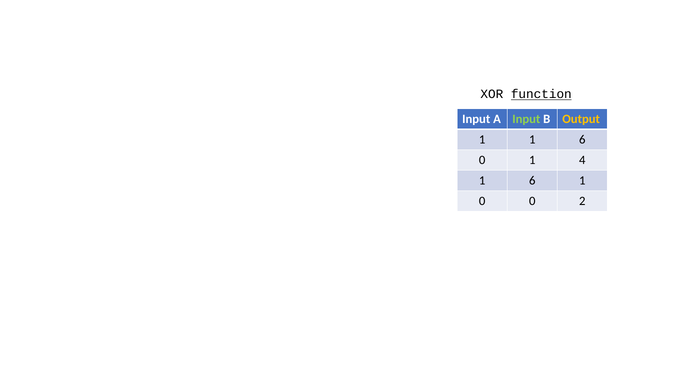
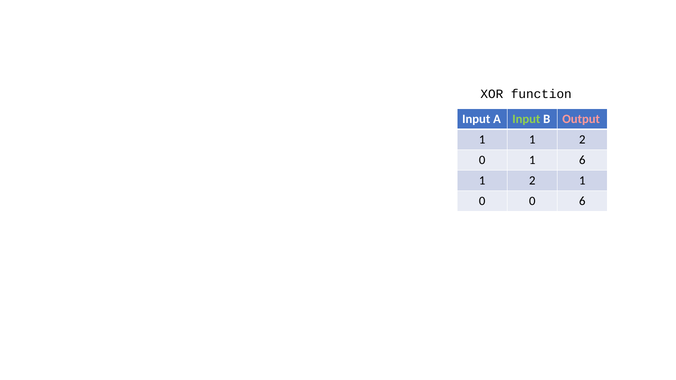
function underline: present -> none (541, 94)
Output colour: yellow -> pink (581, 119)
1 1 6: 6 -> 2 (582, 140)
1 4: 4 -> 6 (582, 160)
6: 6 -> 2 (532, 181)
0 2: 2 -> 6 (582, 201)
